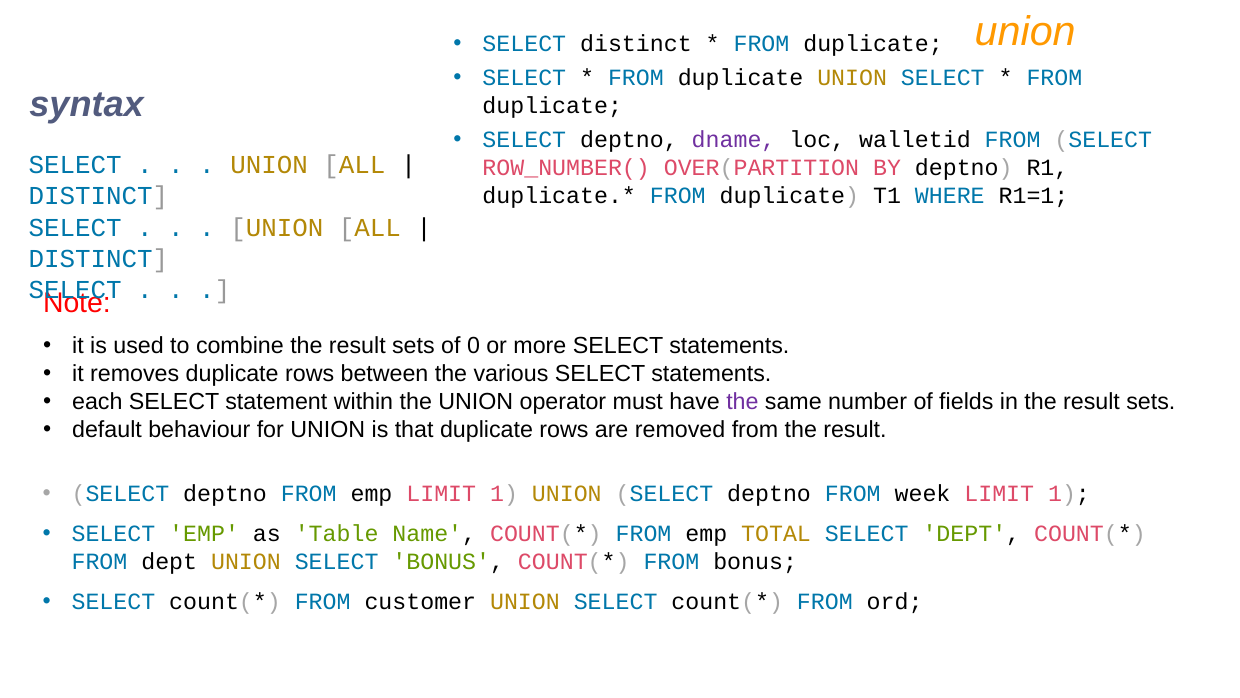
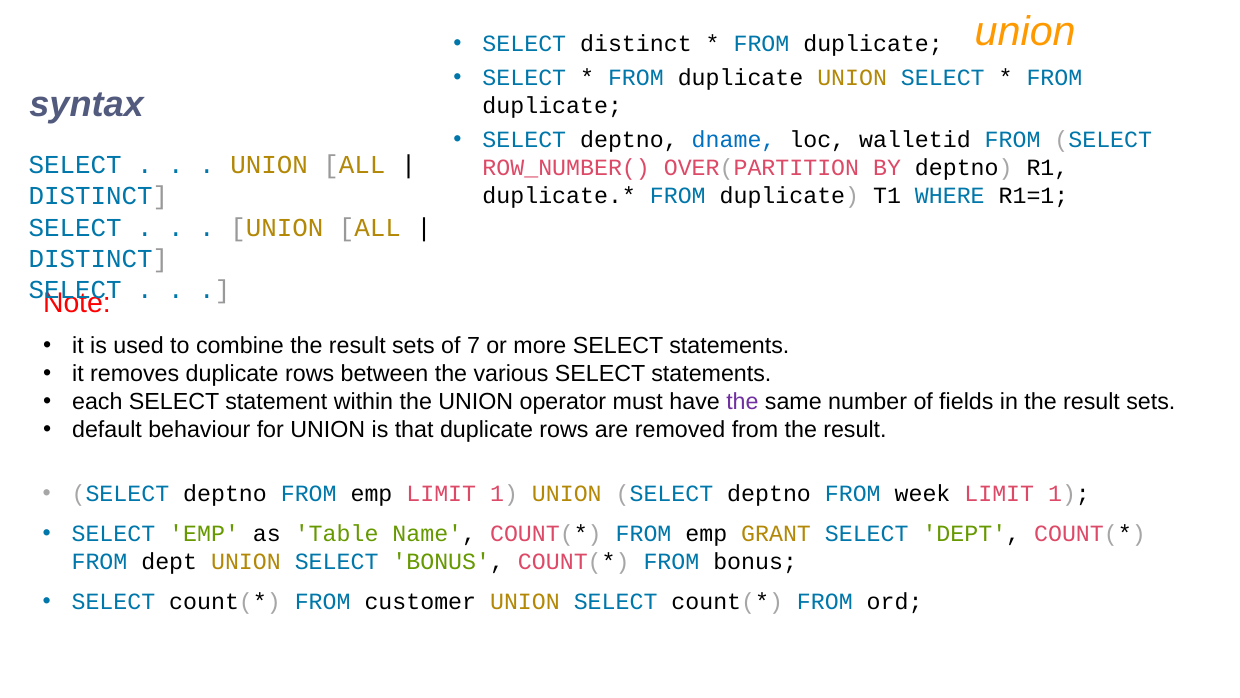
dname colour: purple -> blue (734, 140)
0: 0 -> 7 (473, 346)
TOTAL: TOTAL -> GRANT (776, 534)
